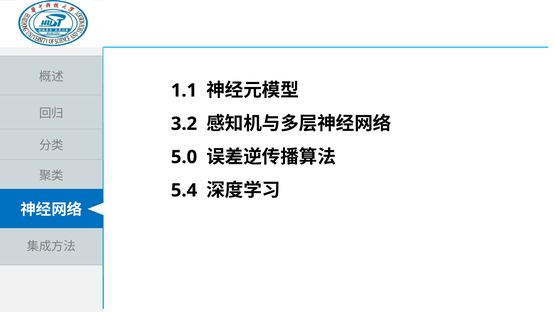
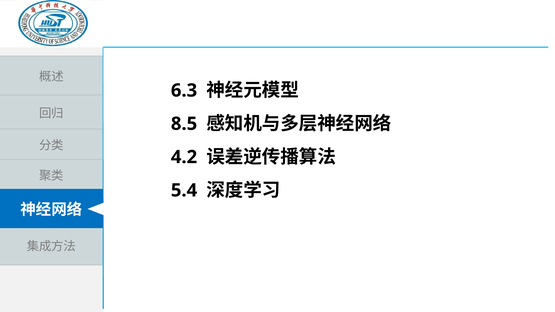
1.1: 1.1 -> 6.3 (184, 91)
3.2: 3.2 -> 8.5 (184, 124)
5.0: 5.0 -> 4.2 (184, 157)
